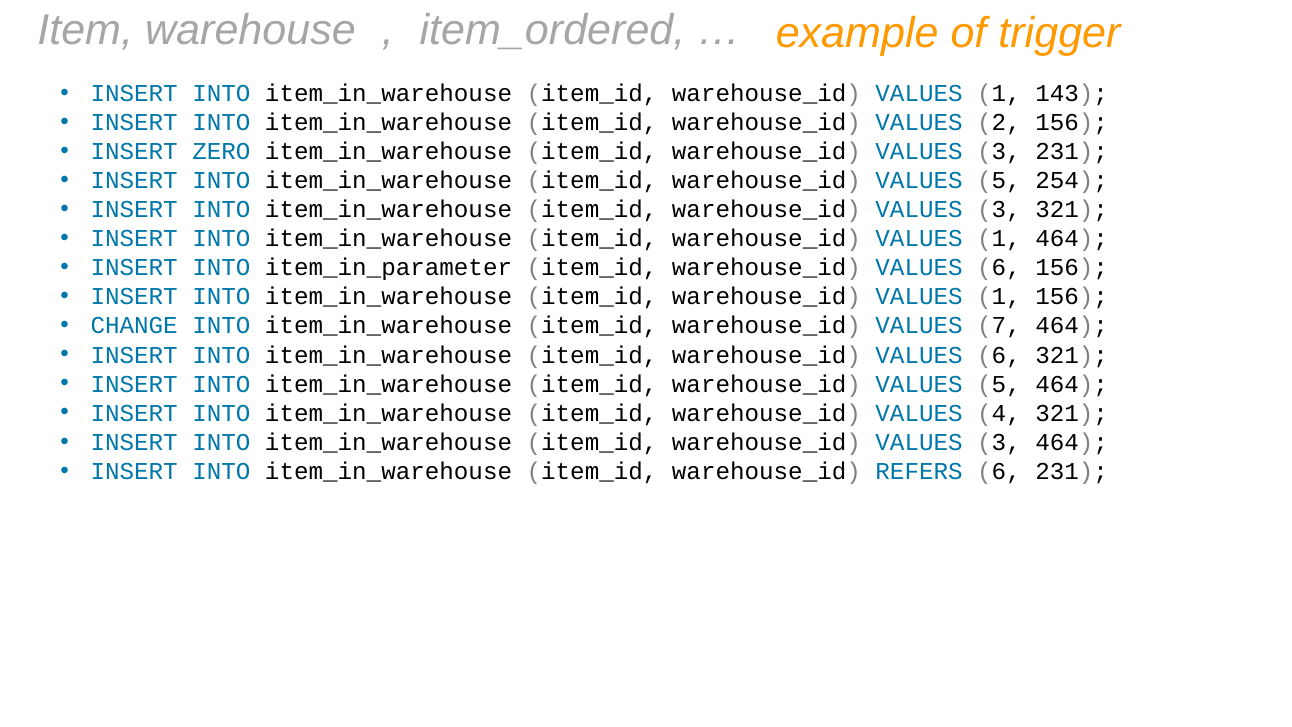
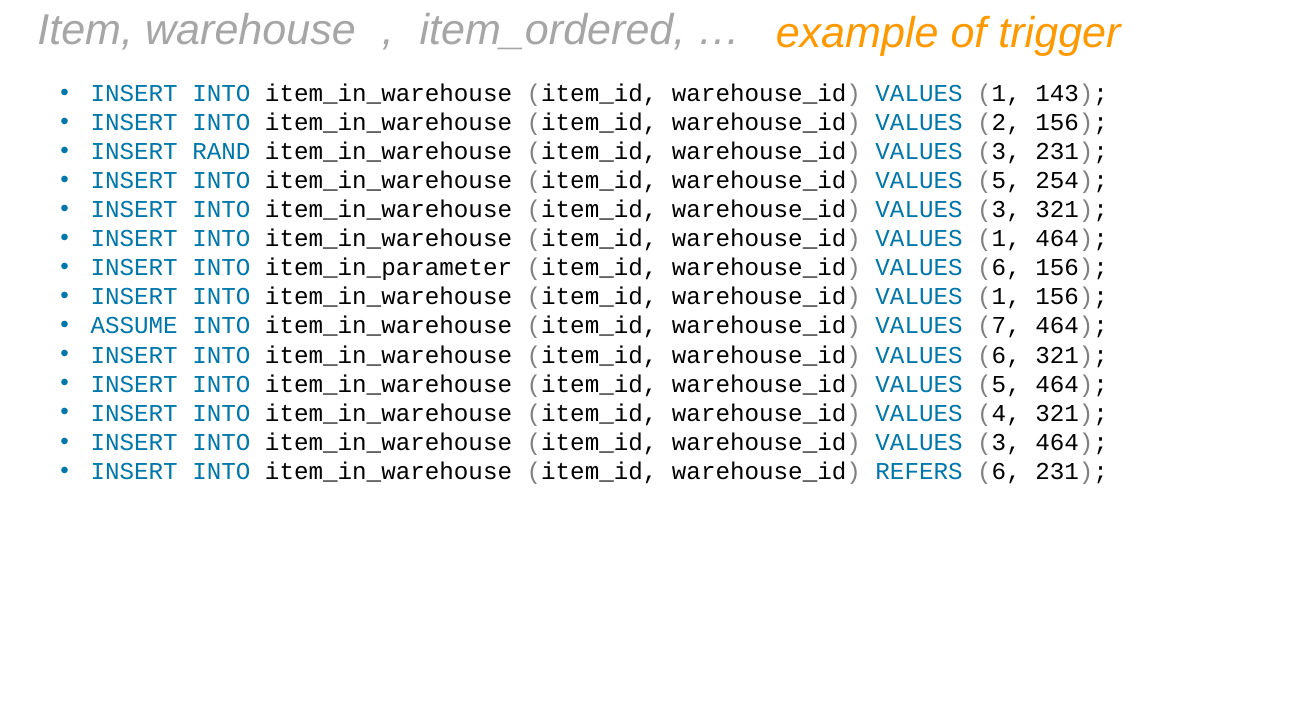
ZERO: ZERO -> RAND (221, 151)
CHANGE: CHANGE -> ASSUME (134, 326)
